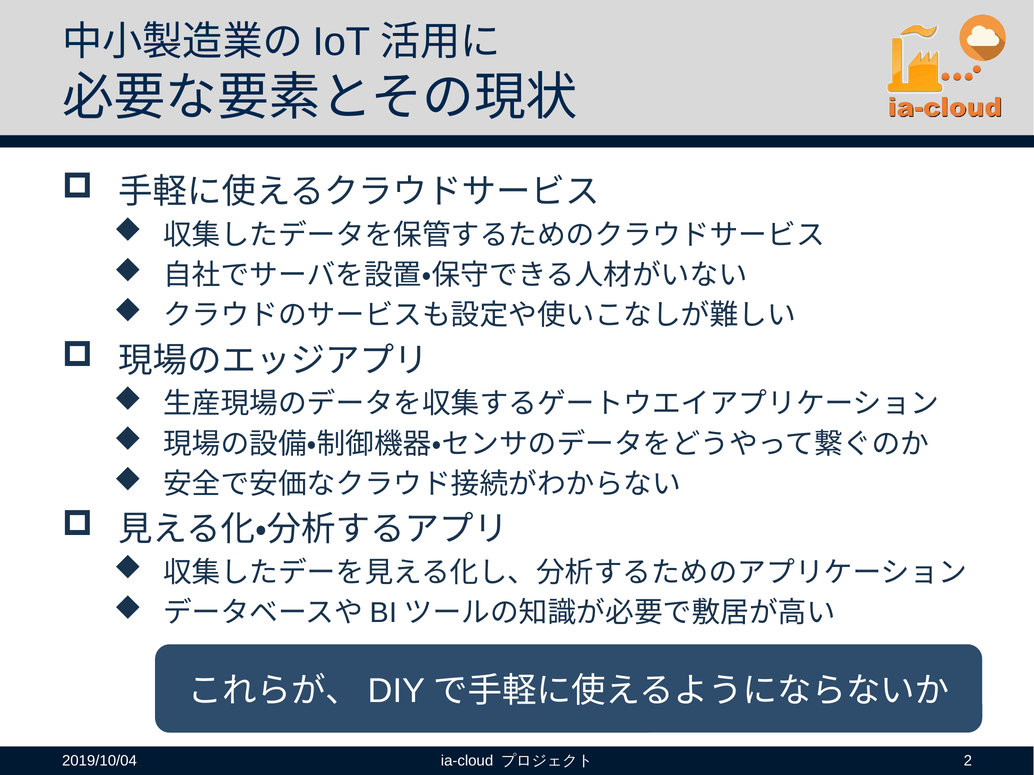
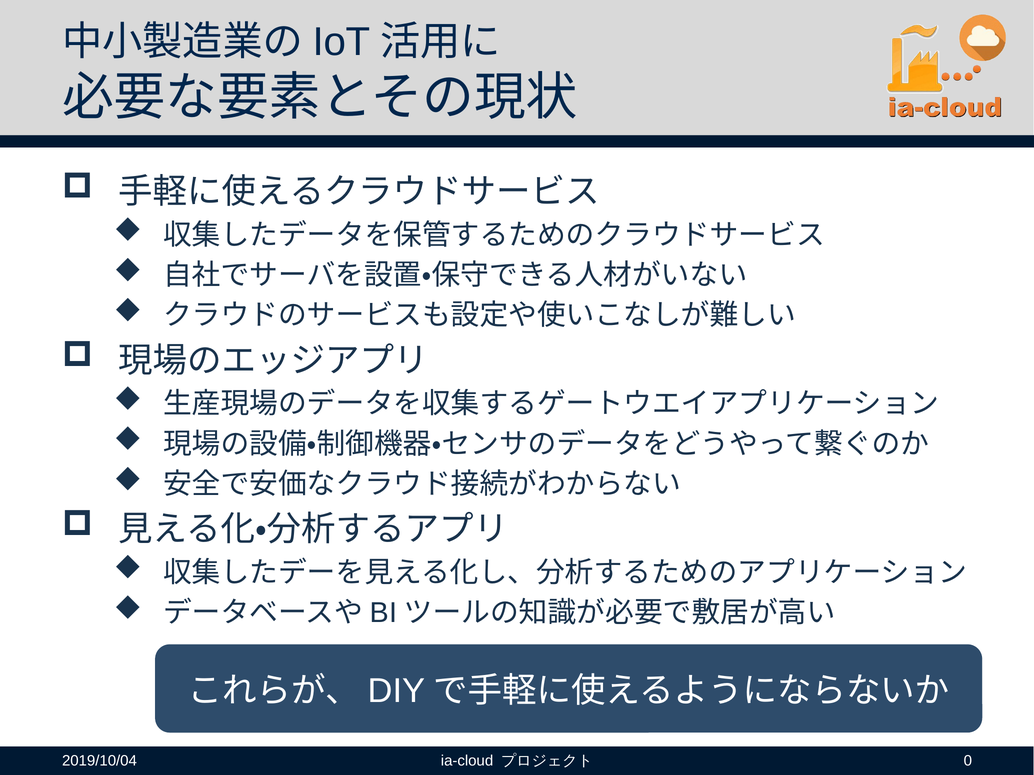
2: 2 -> 0 (968, 761)
